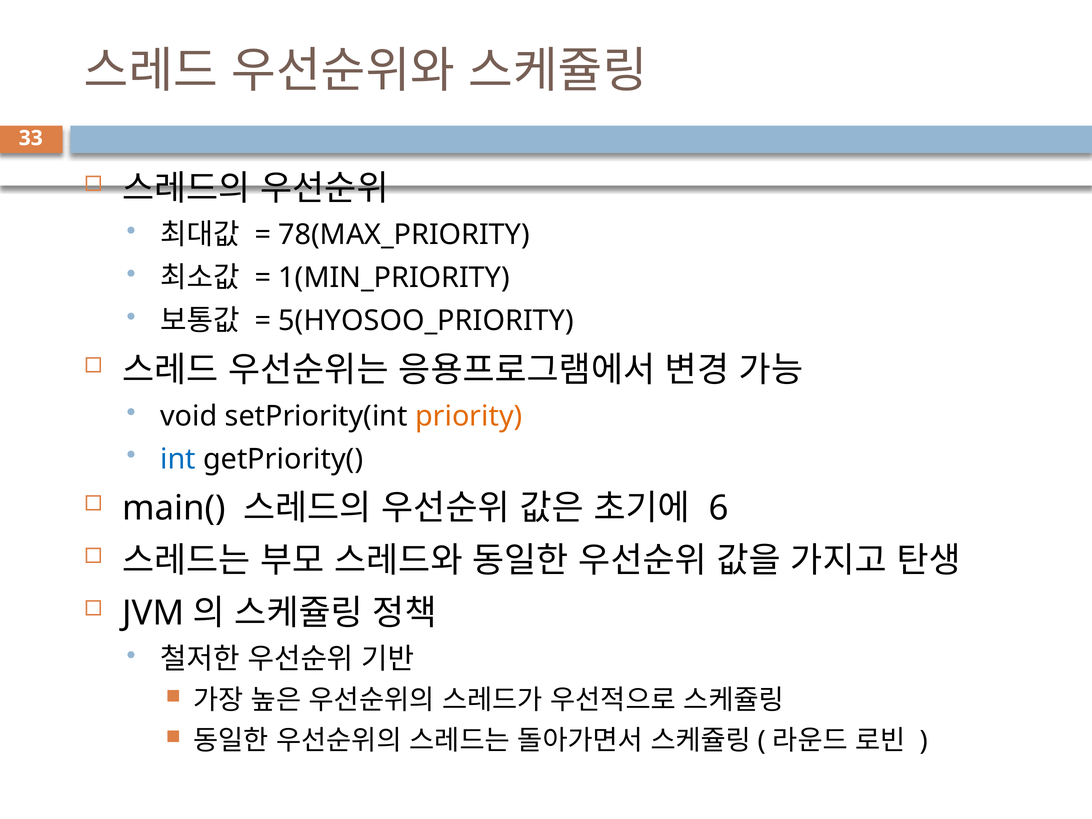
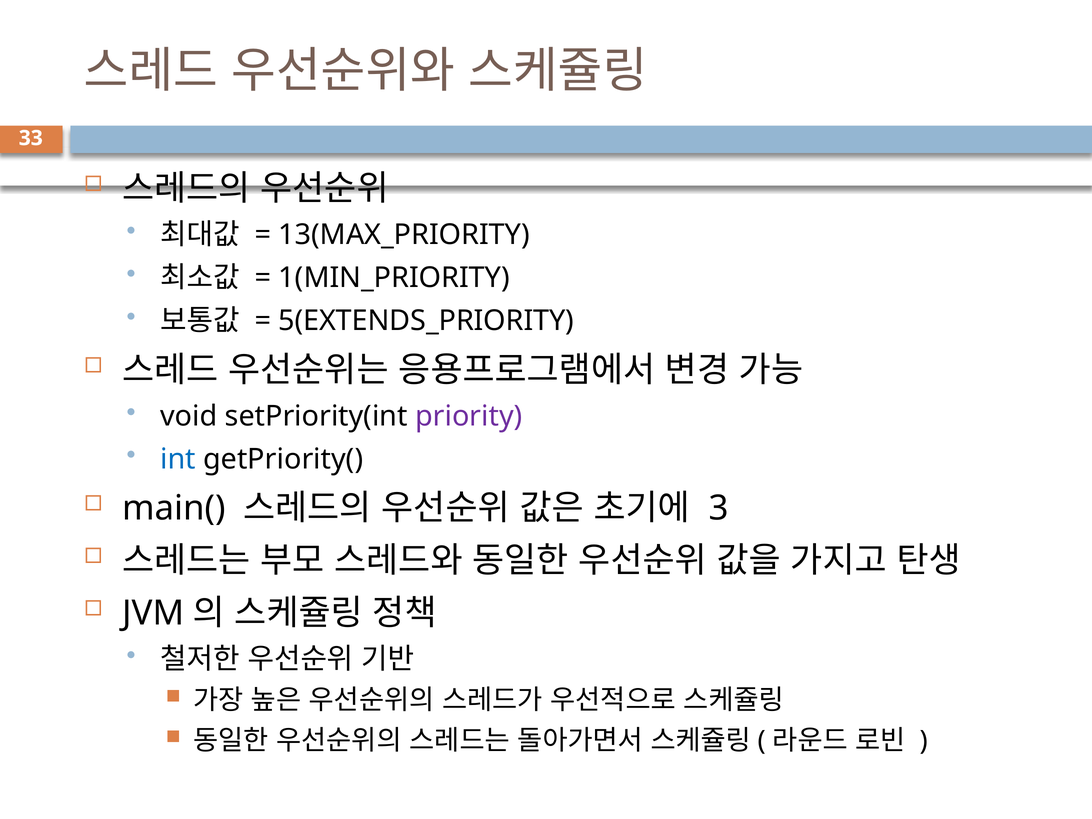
78(MAX_PRIORITY: 78(MAX_PRIORITY -> 13(MAX_PRIORITY (404, 235)
5(HYOSOO_PRIORITY: 5(HYOSOO_PRIORITY -> 5(EXTENDS_PRIORITY (426, 321)
priority colour: orange -> purple (469, 416)
6: 6 -> 3 (719, 508)
